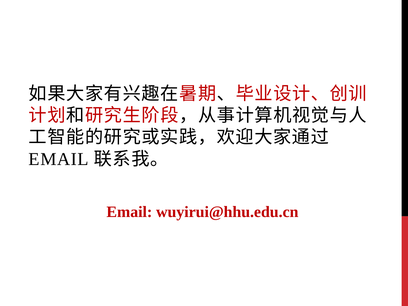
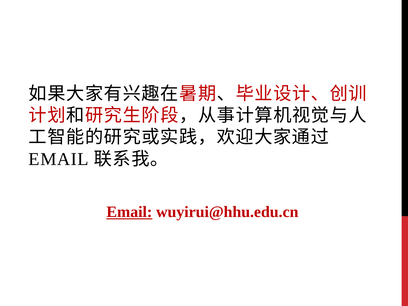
Email underline: none -> present (129, 212)
